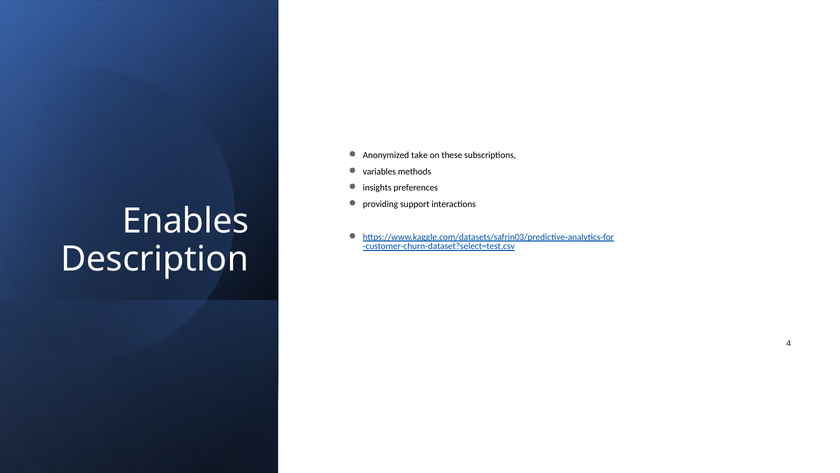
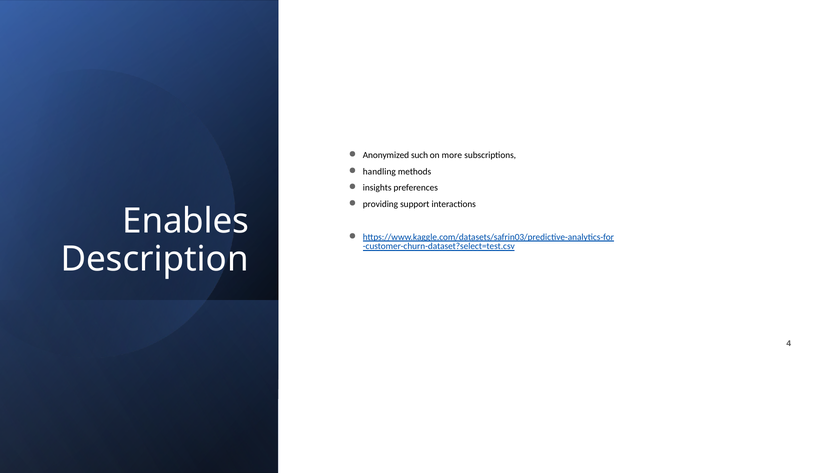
take: take -> such (420, 155)
these: these -> more (452, 155)
variables: variables -> handling (379, 171)
